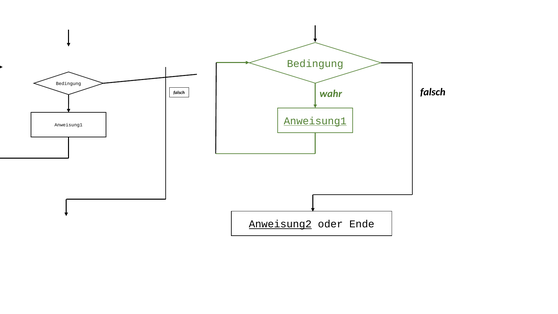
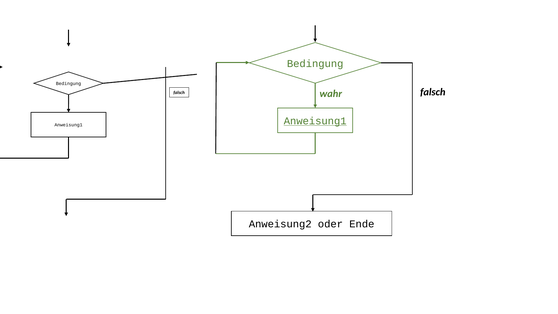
Anweisung2 underline: present -> none (280, 224)
